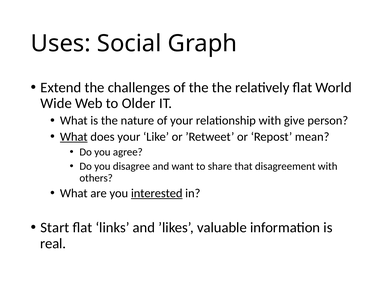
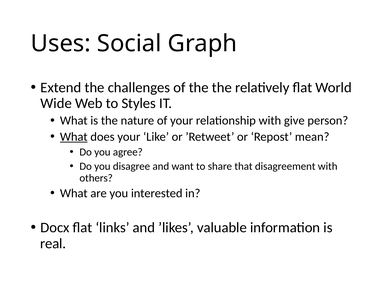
Older: Older -> Styles (139, 103)
interested underline: present -> none (157, 194)
Start: Start -> Docx (55, 228)
